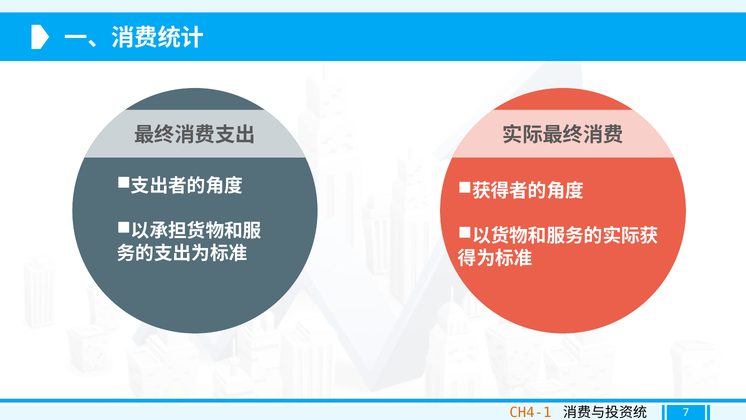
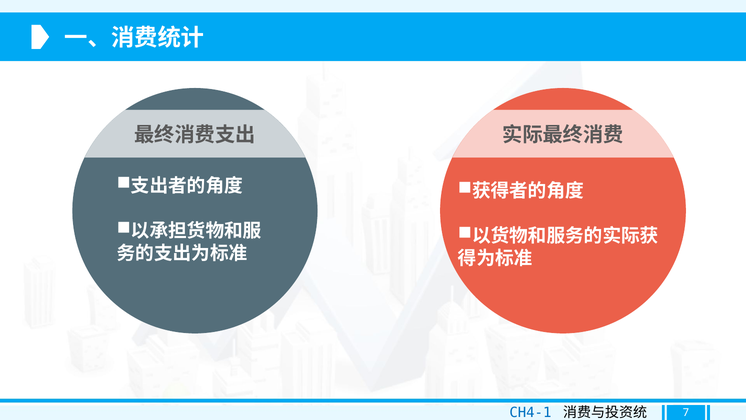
CH4-1 colour: orange -> blue (530, 412)
